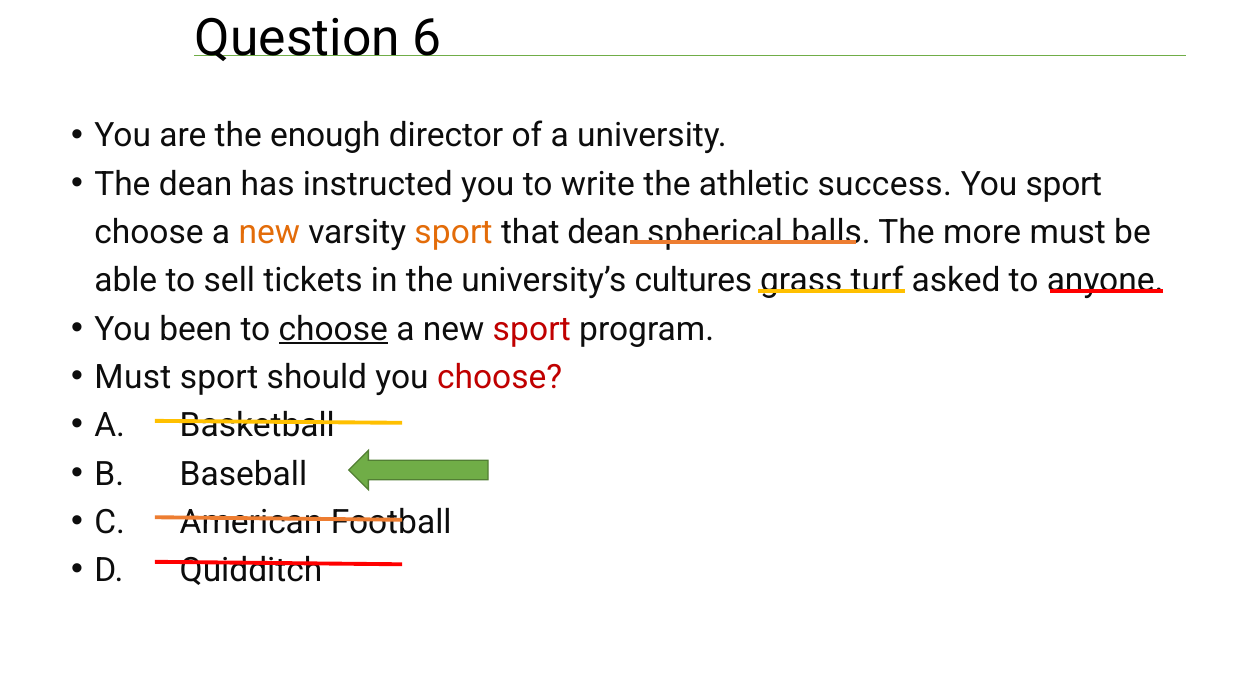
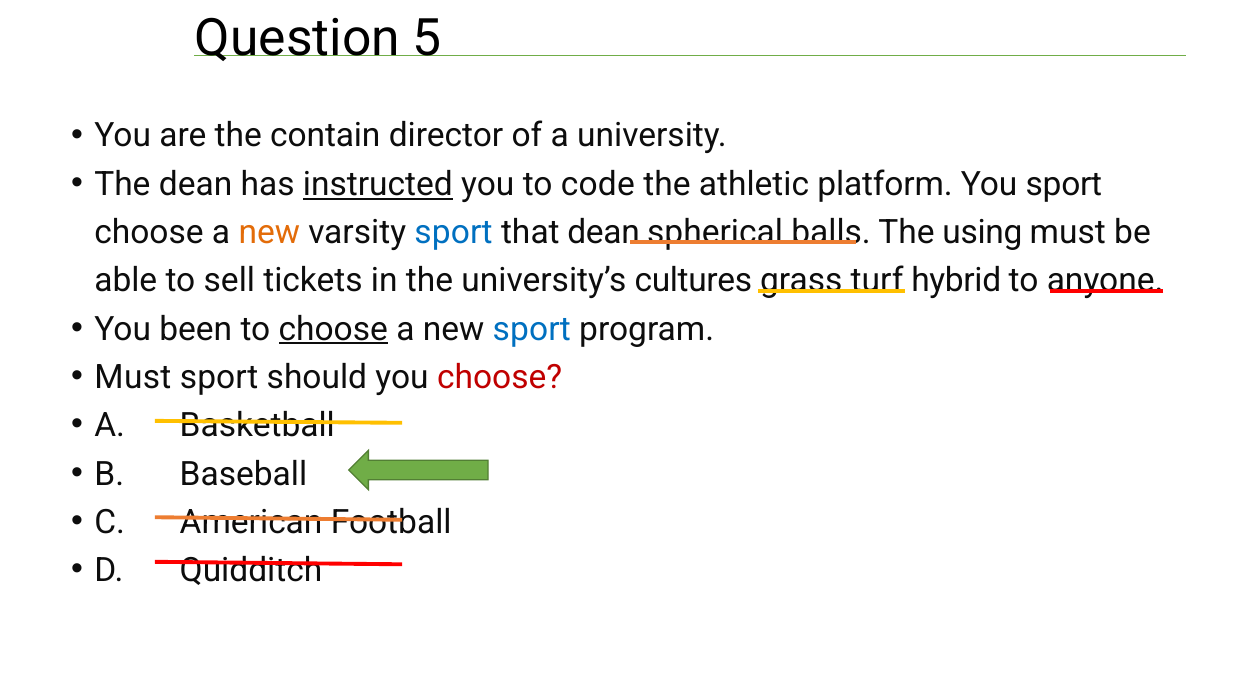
6: 6 -> 5 (427, 38)
enough: enough -> contain (325, 136)
instructed underline: none -> present (378, 184)
write: write -> code (598, 184)
success: success -> platform (885, 184)
sport colour: orange -> blue (453, 232)
more: more -> using (982, 232)
asked: asked -> hybrid (956, 280)
sport colour: red -> blue (532, 329)
